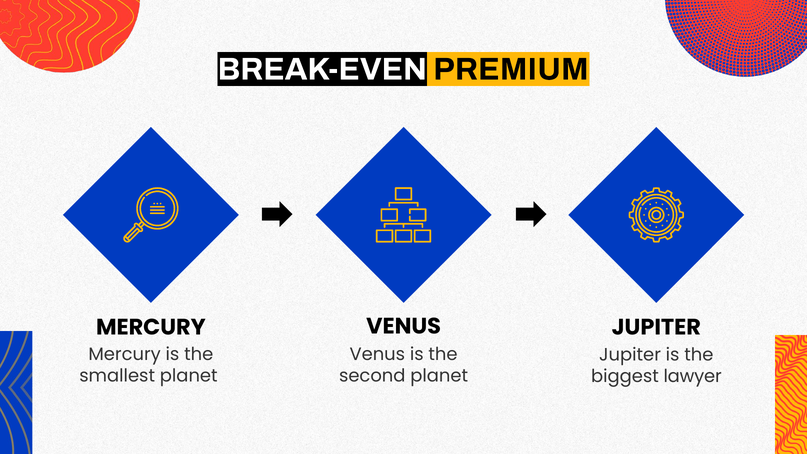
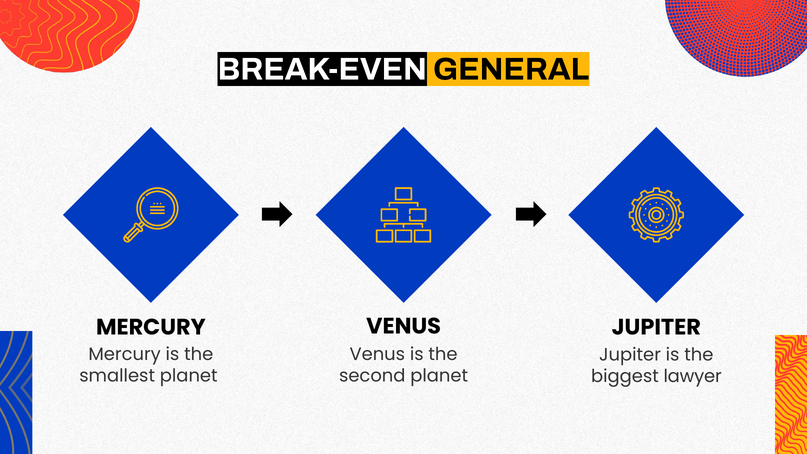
PREMIUM: PREMIUM -> GENERAL (511, 69)
